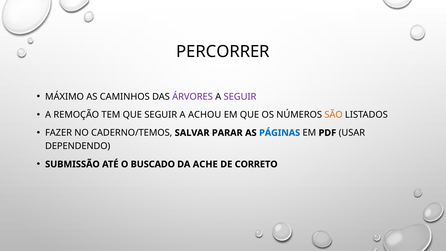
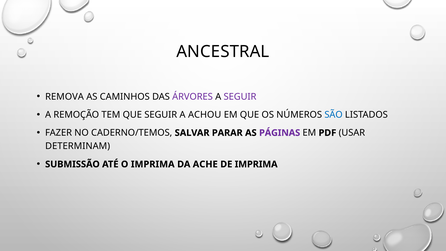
PERCORRER: PERCORRER -> ANCESTRAL (223, 52)
MÁXIMO: MÁXIMO -> REMOVA (64, 97)
SÃO colour: orange -> blue (334, 115)
PÁGINAS colour: blue -> purple (280, 133)
DEPENDENDO: DEPENDENDO -> DETERMINAM (78, 146)
O BUSCADO: BUSCADO -> IMPRIMA (153, 164)
DE CORRETO: CORRETO -> IMPRIMA (256, 164)
